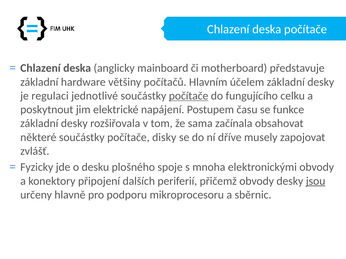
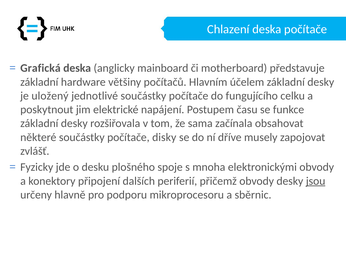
Chlazení: Chlazení -> Grafická (40, 68)
regulaci: regulaci -> uložený (50, 96)
počítače underline: present -> none (189, 96)
